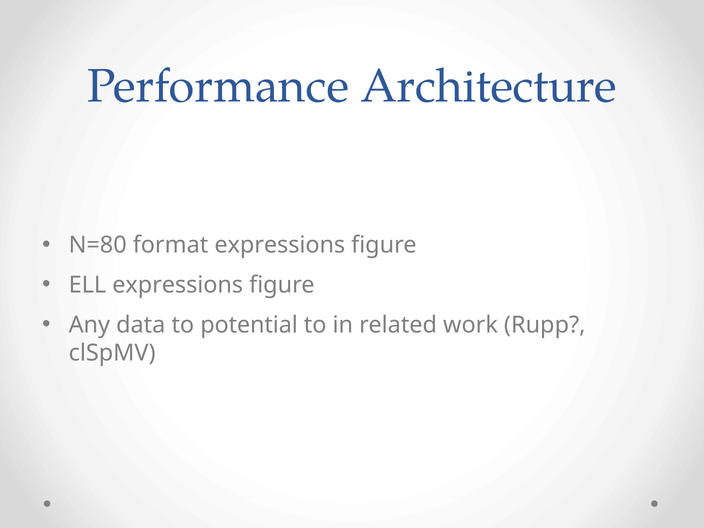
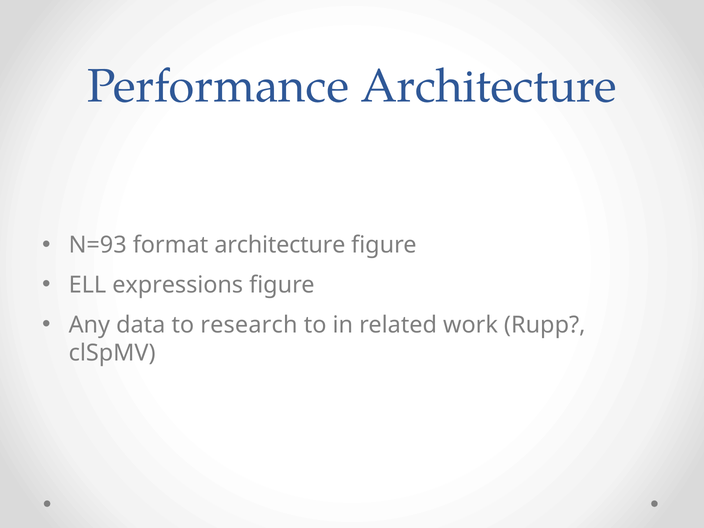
N=80: N=80 -> N=93 (98, 245)
format expressions: expressions -> architecture (280, 245)
potential: potential -> research (249, 325)
